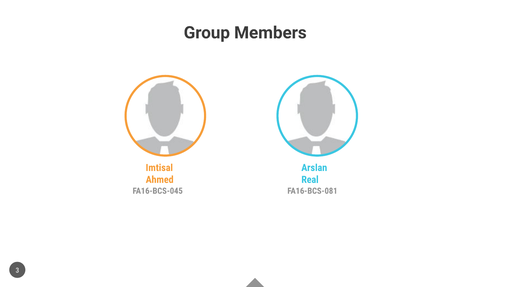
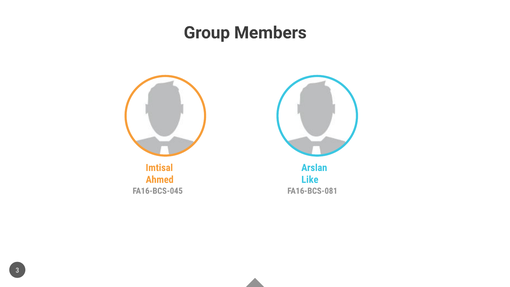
Real: Real -> Like (310, 180)
